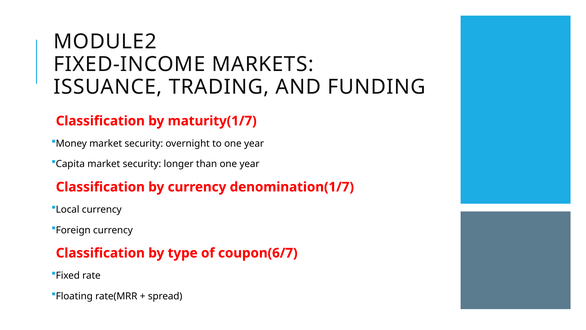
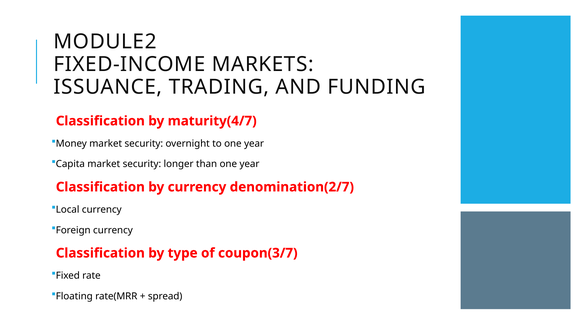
maturity(1/7: maturity(1/7 -> maturity(4/7 (212, 121)
denomination(1/7: denomination(1/7 -> denomination(2/7 (292, 187)
coupon(6/7: coupon(6/7 -> coupon(3/7 (258, 253)
